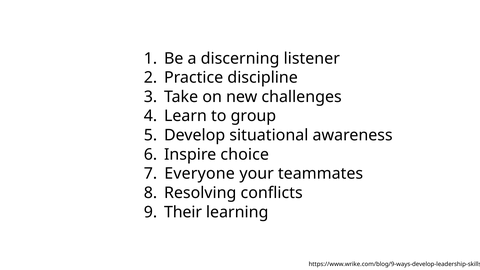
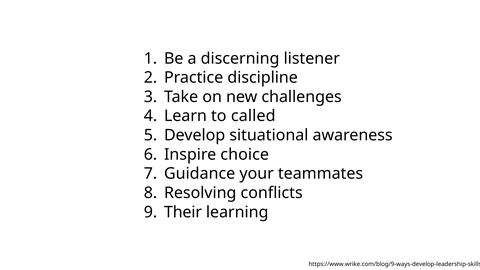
group: group -> called (253, 116)
Everyone: Everyone -> Guidance (200, 174)
